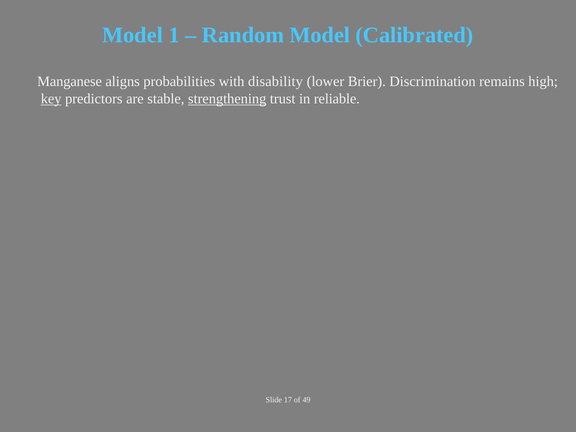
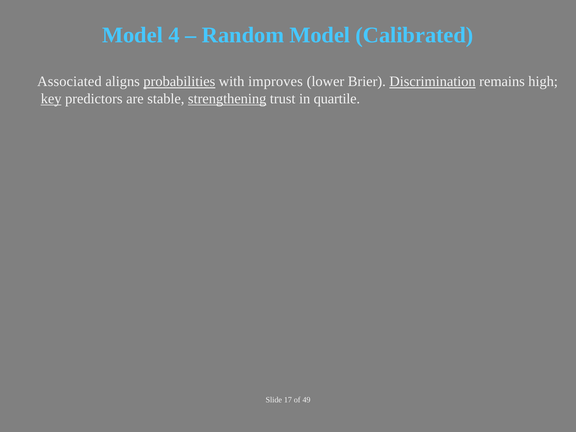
1: 1 -> 4 (174, 35)
Manganese: Manganese -> Associated (69, 82)
probabilities underline: none -> present (179, 82)
disability: disability -> improves (275, 82)
Discrimination underline: none -> present (433, 82)
reliable: reliable -> quartile (337, 99)
